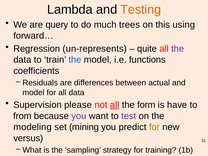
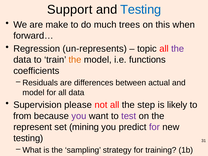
Lambda: Lambda -> Support (70, 10)
Testing colour: orange -> blue (141, 10)
query: query -> make (57, 25)
using: using -> when (184, 25)
quite: quite -> topic (147, 49)
the colour: blue -> orange (75, 60)
all underline: present -> none (115, 105)
form: form -> step (146, 105)
have: have -> likely (177, 105)
modeling: modeling -> represent (33, 127)
for colour: orange -> purple (154, 127)
versus: versus -> testing (28, 138)
